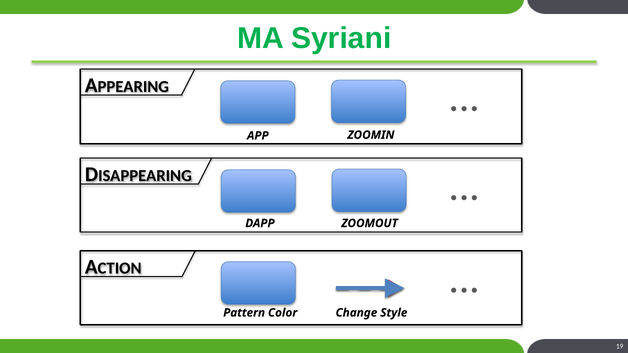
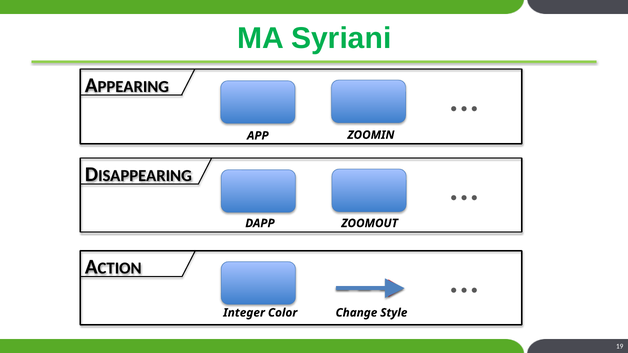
Pattern: Pattern -> Integer (244, 313)
